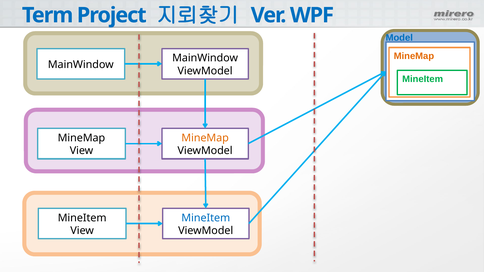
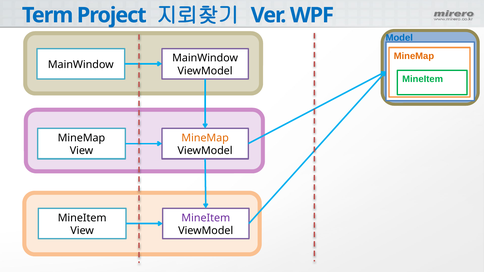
MineItem colour: blue -> purple (206, 218)
